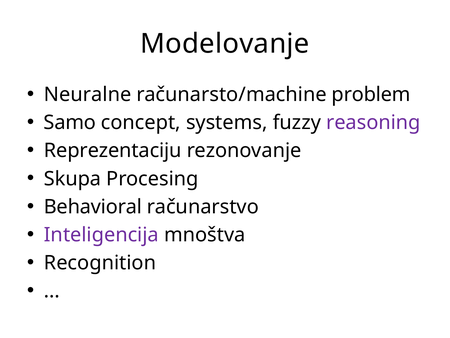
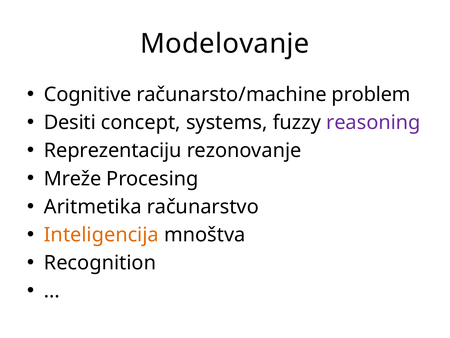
Neuralne: Neuralne -> Cognitive (88, 94)
Samo: Samo -> Desiti (70, 122)
Skupa: Skupa -> Mreže (73, 179)
Behavioral: Behavioral -> Aritmetika (93, 207)
Inteligencija colour: purple -> orange (101, 235)
